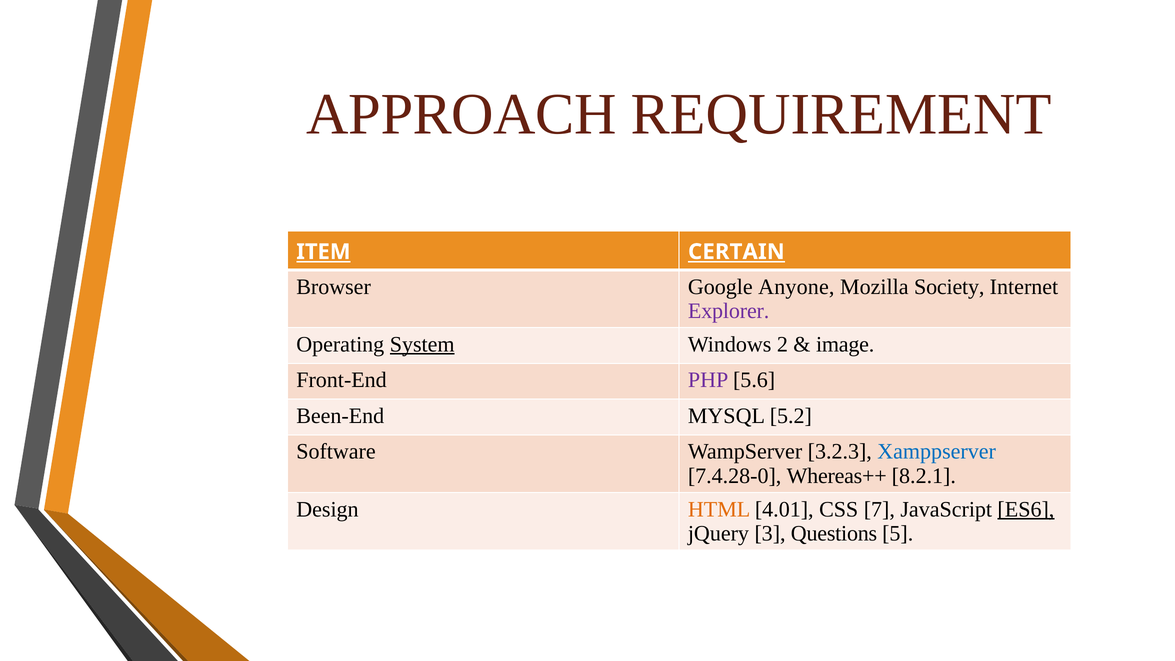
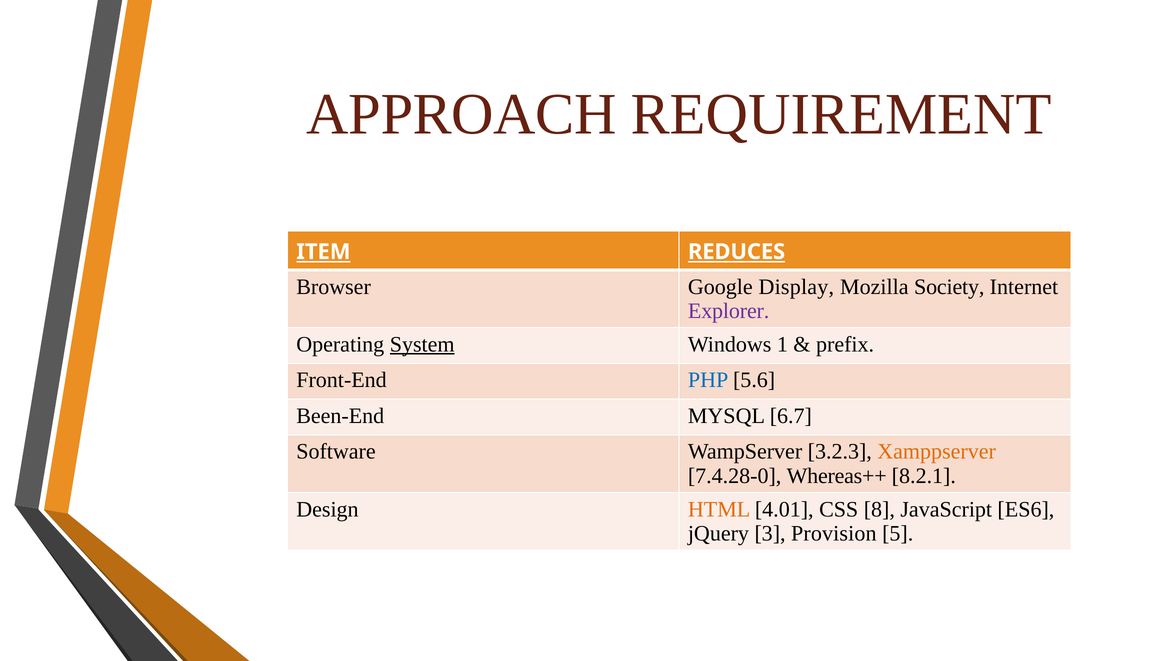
CERTAIN: CERTAIN -> REDUCES (737, 252)
Anyone: Anyone -> Display (796, 287)
2: 2 -> 1 (782, 344)
image: image -> prefix (845, 344)
PHP colour: purple -> blue (708, 380)
5.2: 5.2 -> 6.7 (791, 416)
Xamppserver colour: blue -> orange (937, 452)
7: 7 -> 8 (879, 509)
ES6 underline: present -> none (1026, 509)
Questions: Questions -> Provision (834, 534)
